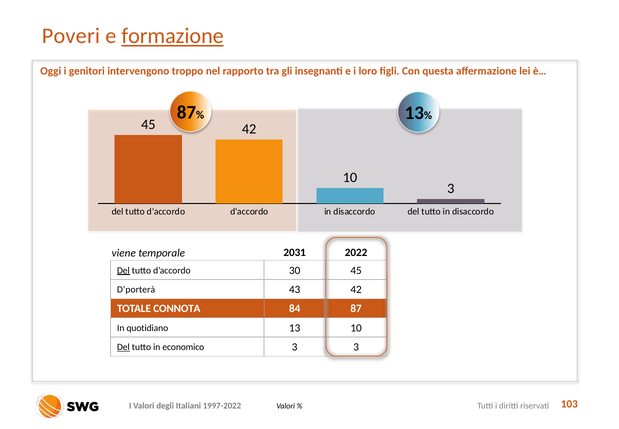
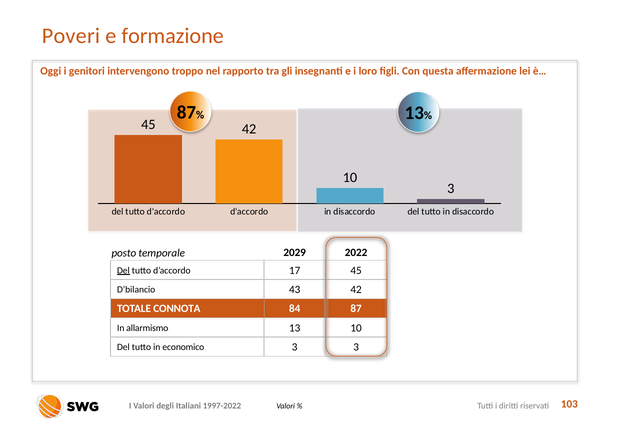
formazione underline: present -> none (173, 36)
viene: viene -> posto (124, 253)
2031: 2031 -> 2029 (295, 253)
30: 30 -> 17 (295, 270)
D’porterà: D’porterà -> D’bilancio (136, 289)
quotidiano: quotidiano -> allarmismo (147, 328)
Del underline: present -> none (123, 347)
